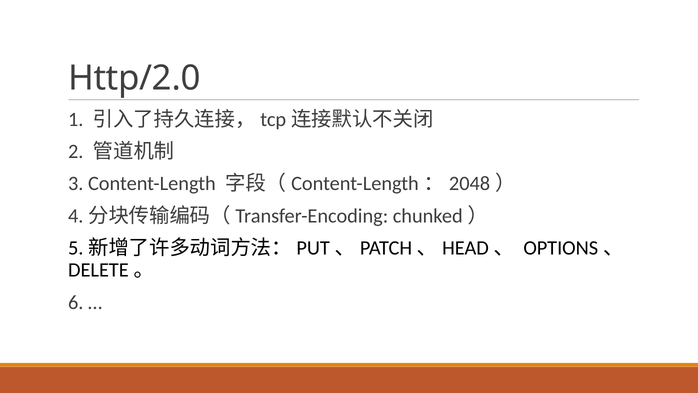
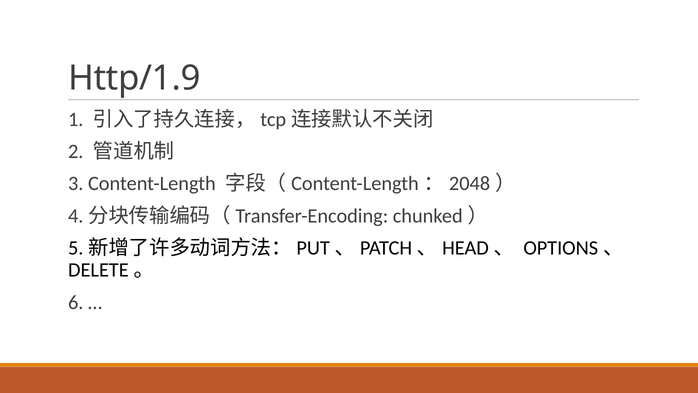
Http/2.0: Http/2.0 -> Http/1.9 (134, 78)
